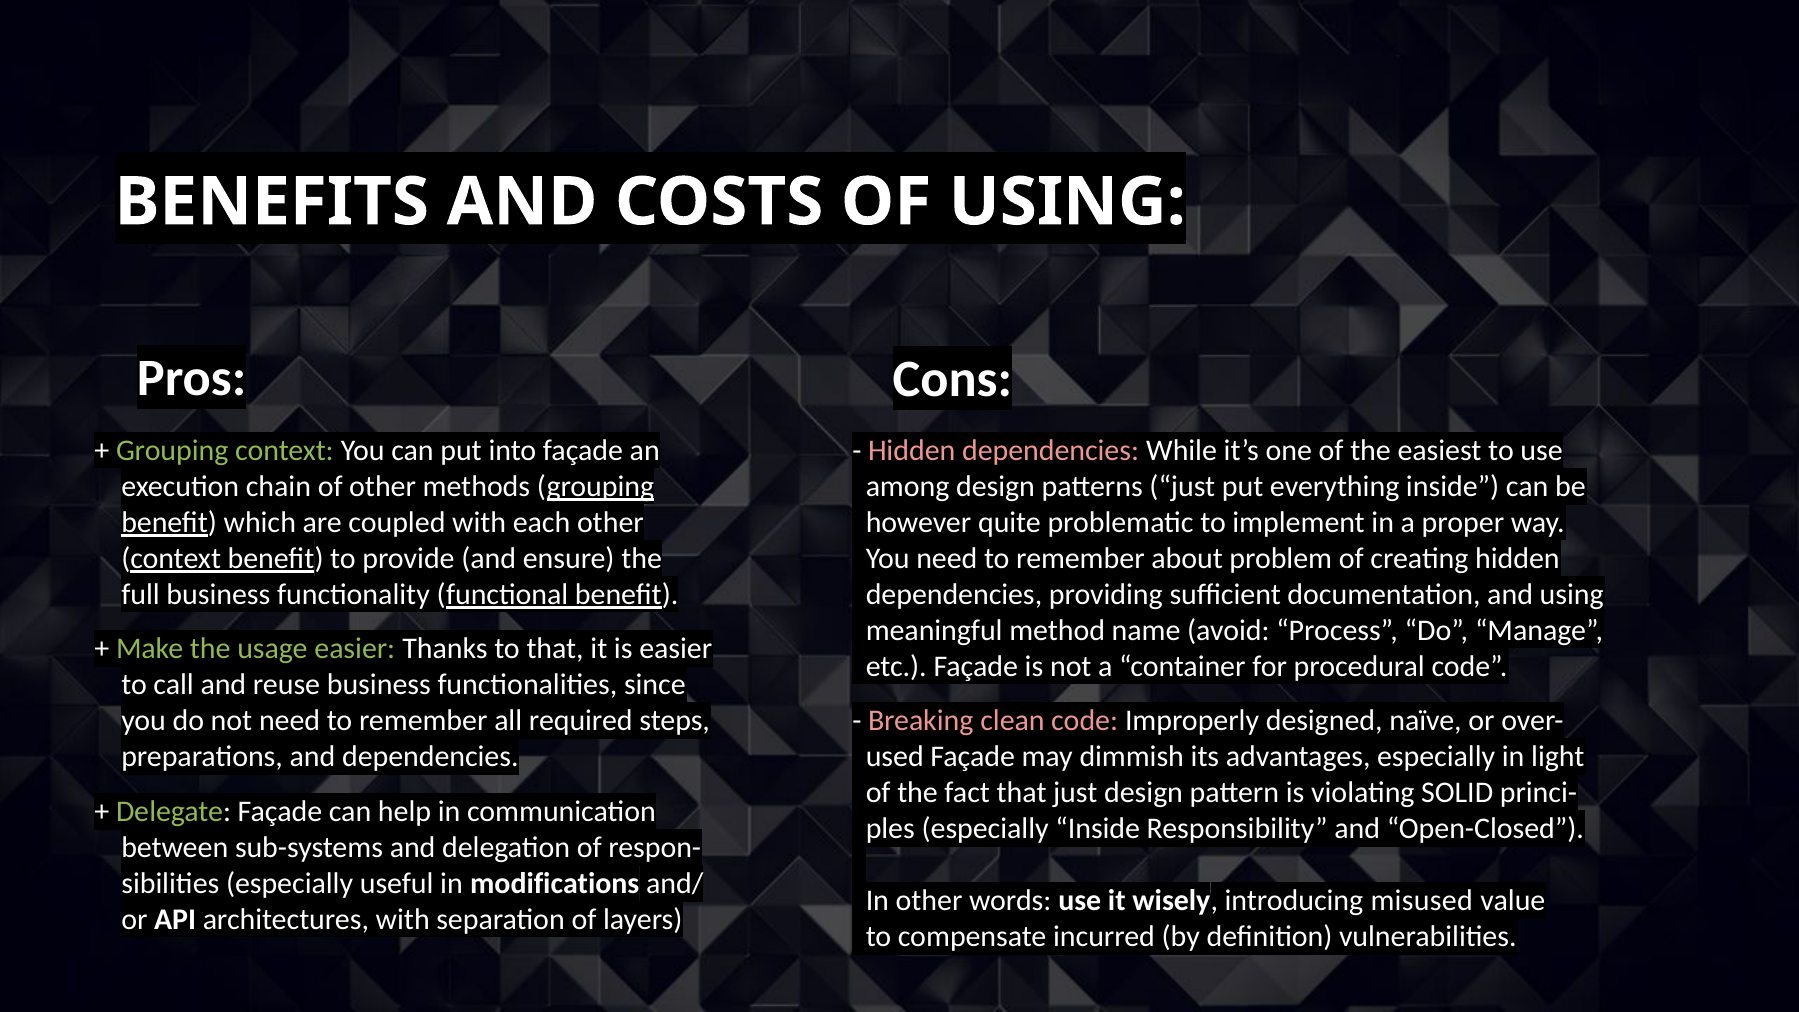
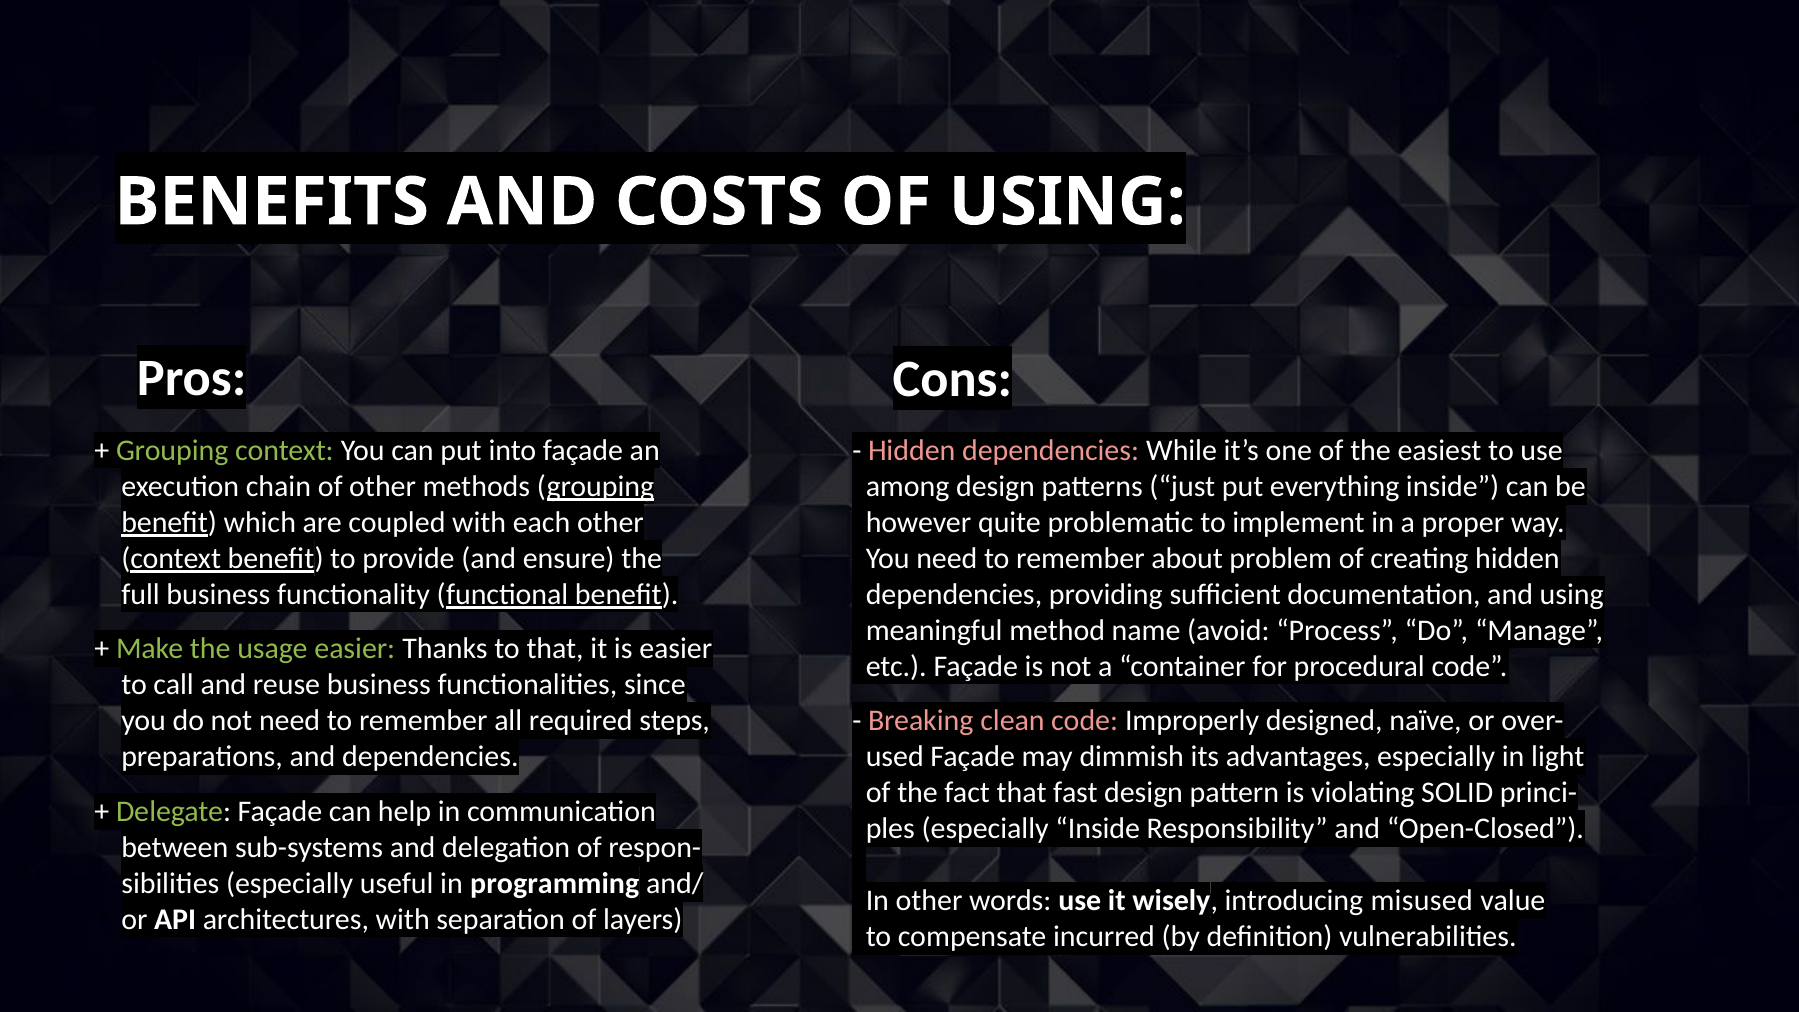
that just: just -> fast (1075, 793)
modifications: modifications -> programming (555, 883)
